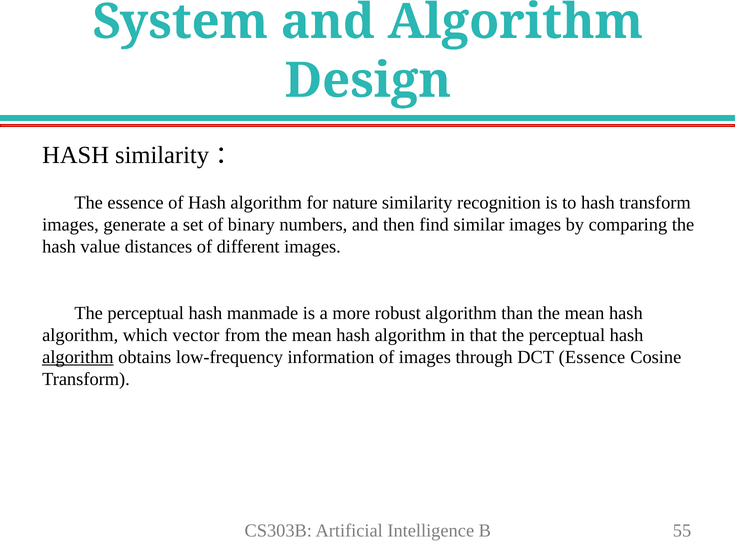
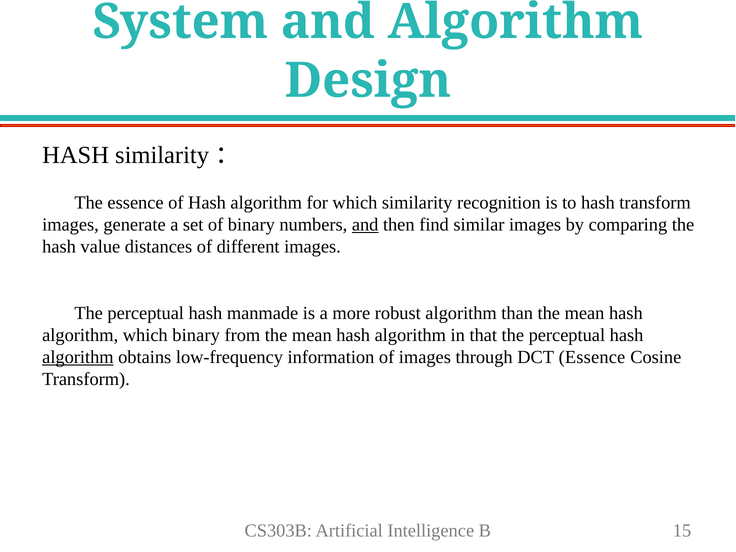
for nature: nature -> which (355, 203)
and underline: none -> present (365, 225)
which vector: vector -> binary (196, 335)
55: 55 -> 15 (682, 531)
